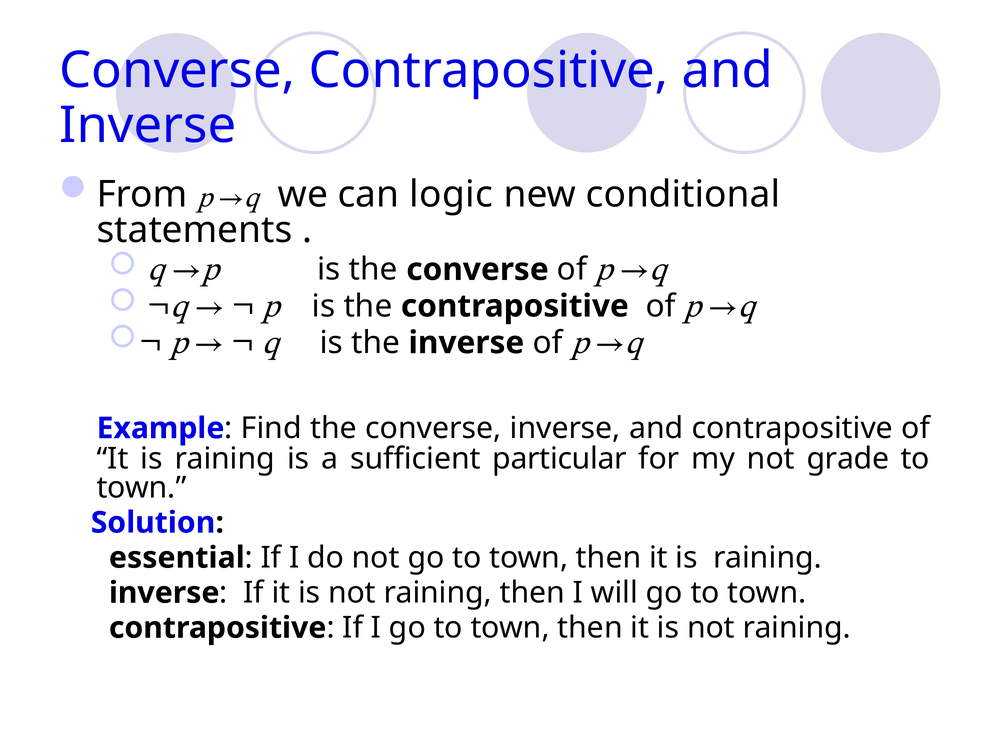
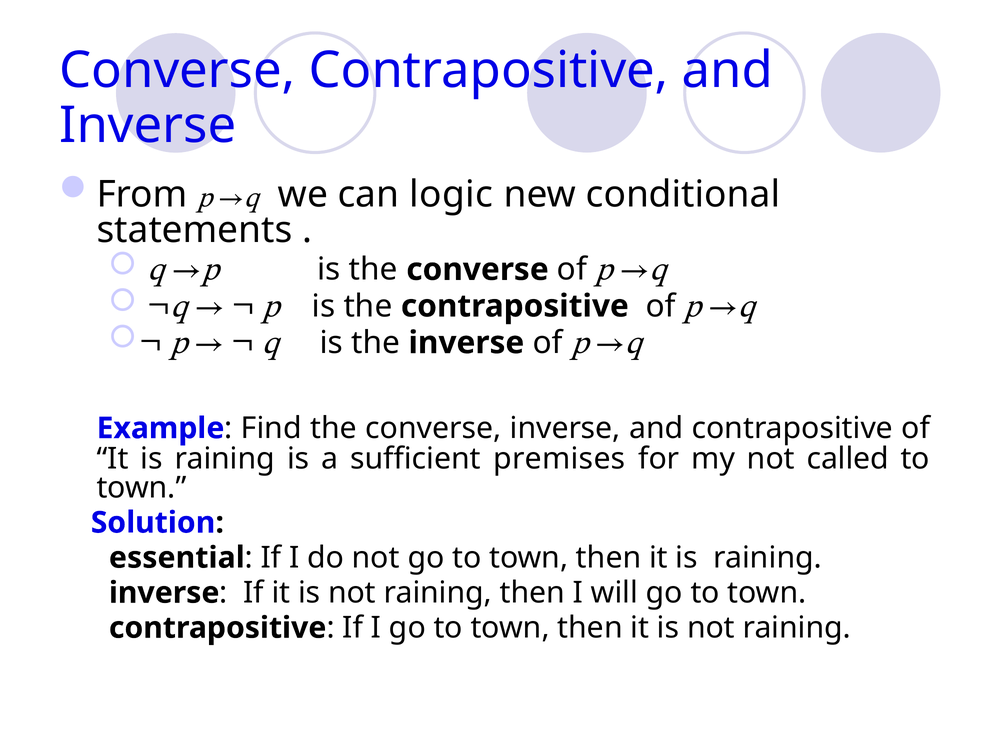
particular: particular -> premises (559, 459)
grade: grade -> called (848, 459)
